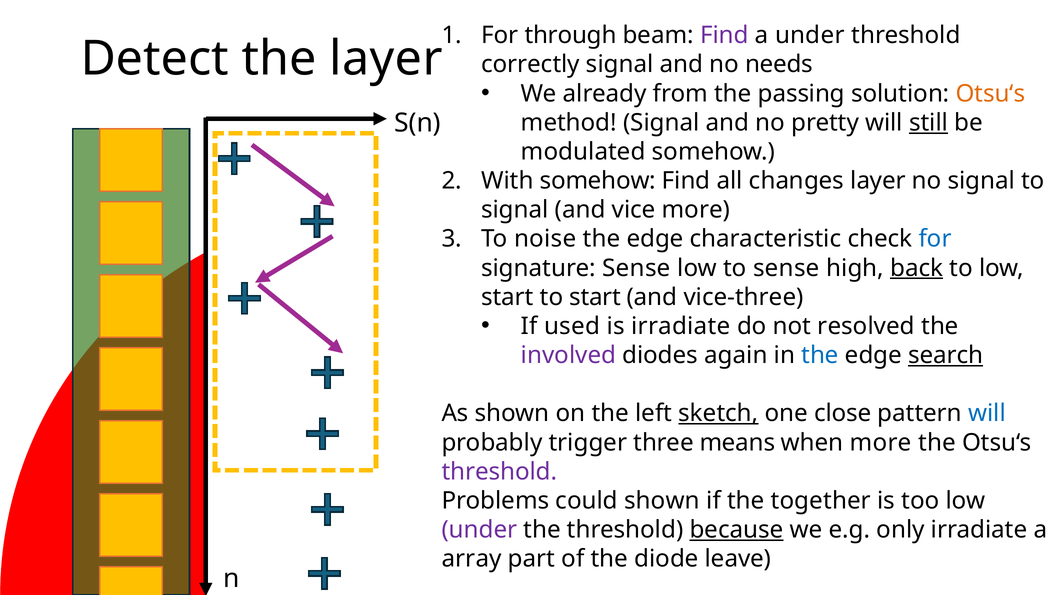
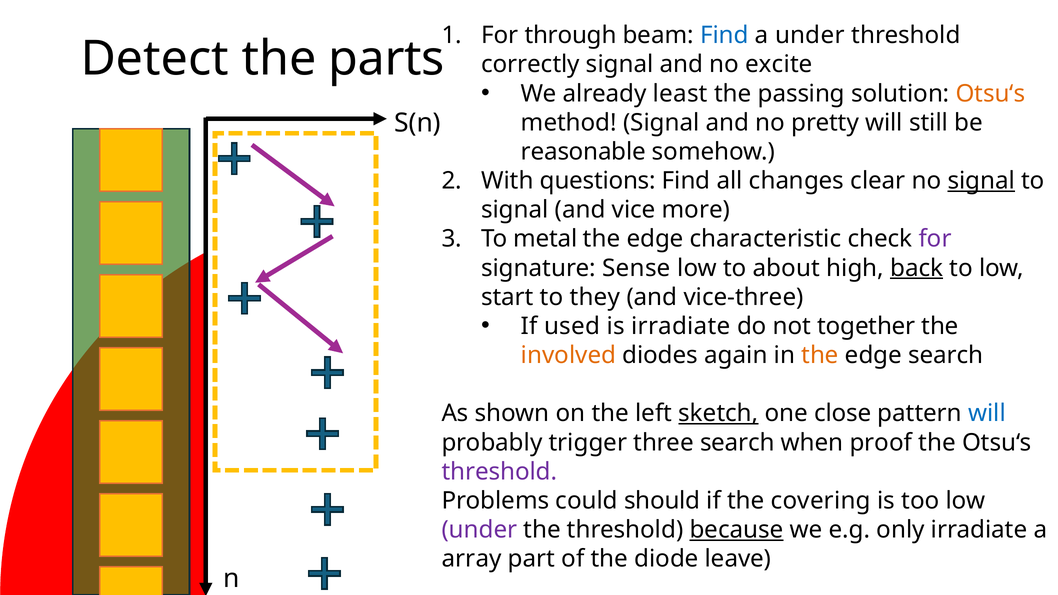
Find colour: purple -> blue (724, 35)
the layer: layer -> parts (386, 59)
needs: needs -> excite (779, 65)
from: from -> least (680, 94)
still underline: present -> none (929, 123)
modulated: modulated -> reasonable (583, 152)
With somehow: somehow -> questions (598, 181)
changes layer: layer -> clear (878, 181)
signal underline: none -> present (981, 181)
noise: noise -> metal (545, 239)
for colour: blue -> purple (935, 239)
to sense: sense -> about (786, 268)
to start: start -> they (595, 297)
resolved: resolved -> together (866, 326)
involved colour: purple -> orange (568, 355)
the colour: blue -> orange (820, 355)
search underline: present -> none (946, 355)
three means: means -> search (737, 443)
when more: more -> proof (881, 443)
could shown: shown -> should (662, 501)
together: together -> covering (821, 501)
